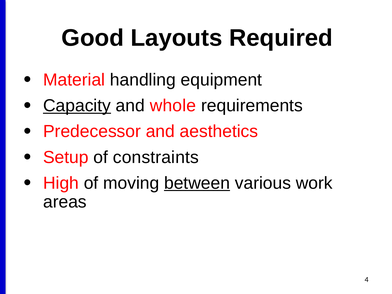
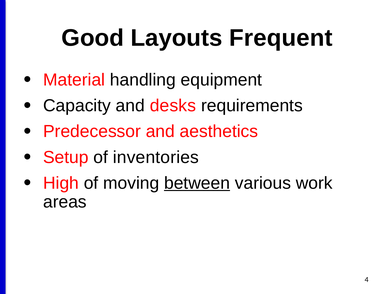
Required: Required -> Frequent (281, 38)
Capacity underline: present -> none (77, 106)
whole: whole -> desks (173, 106)
constraints: constraints -> inventories (156, 157)
